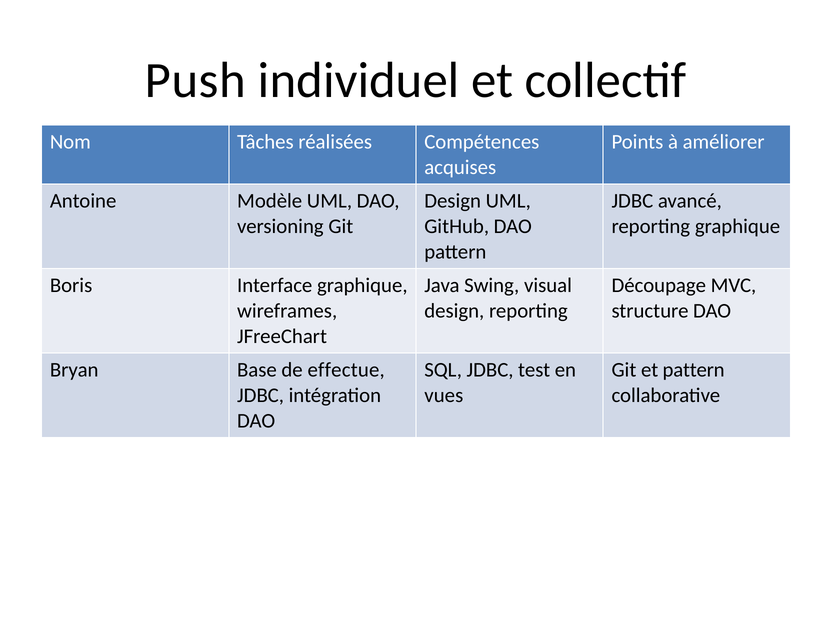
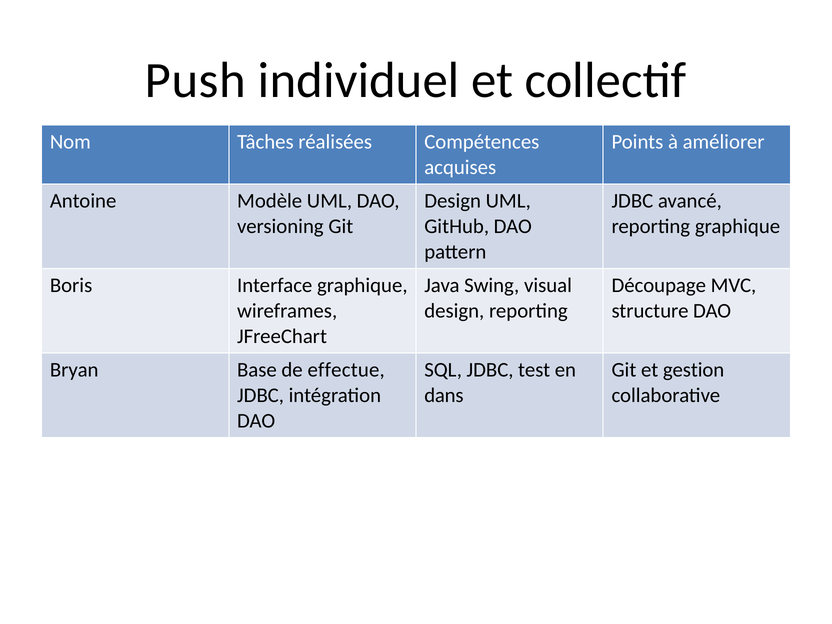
et pattern: pattern -> gestion (694, 370)
vues: vues -> dans (444, 395)
